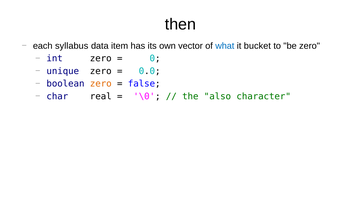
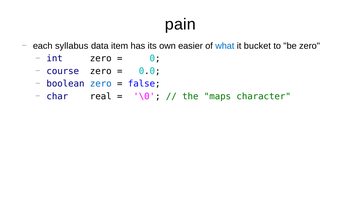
then: then -> pain (180, 24)
vector: vector -> easier (191, 46)
unique: unique -> course (63, 71)
zero colour: orange -> blue (101, 84)
also: also -> maps (217, 96)
